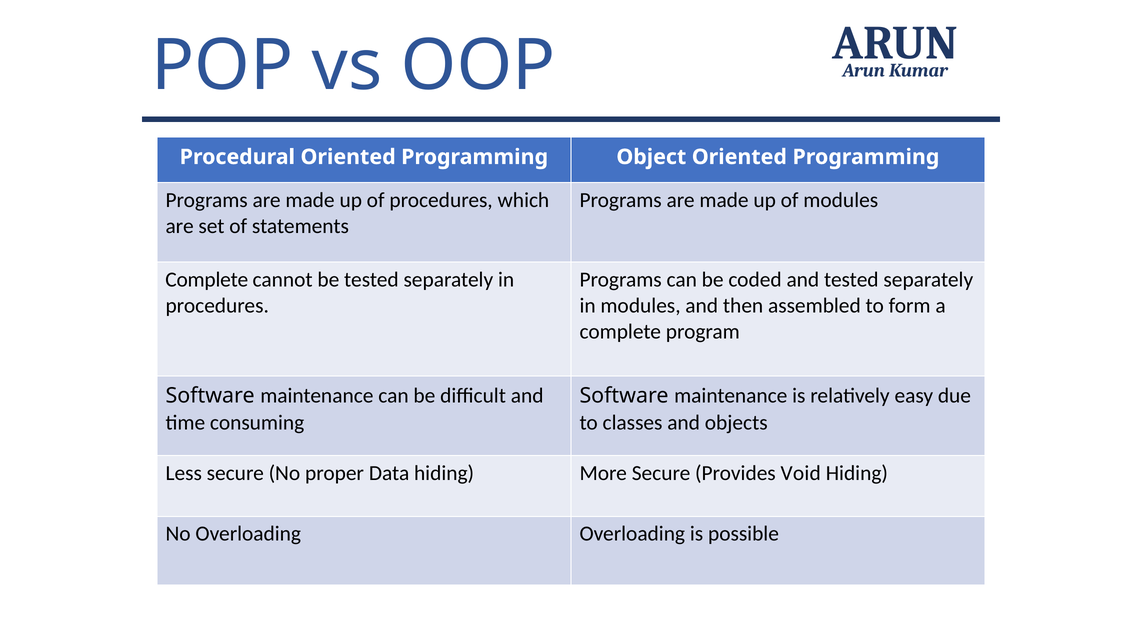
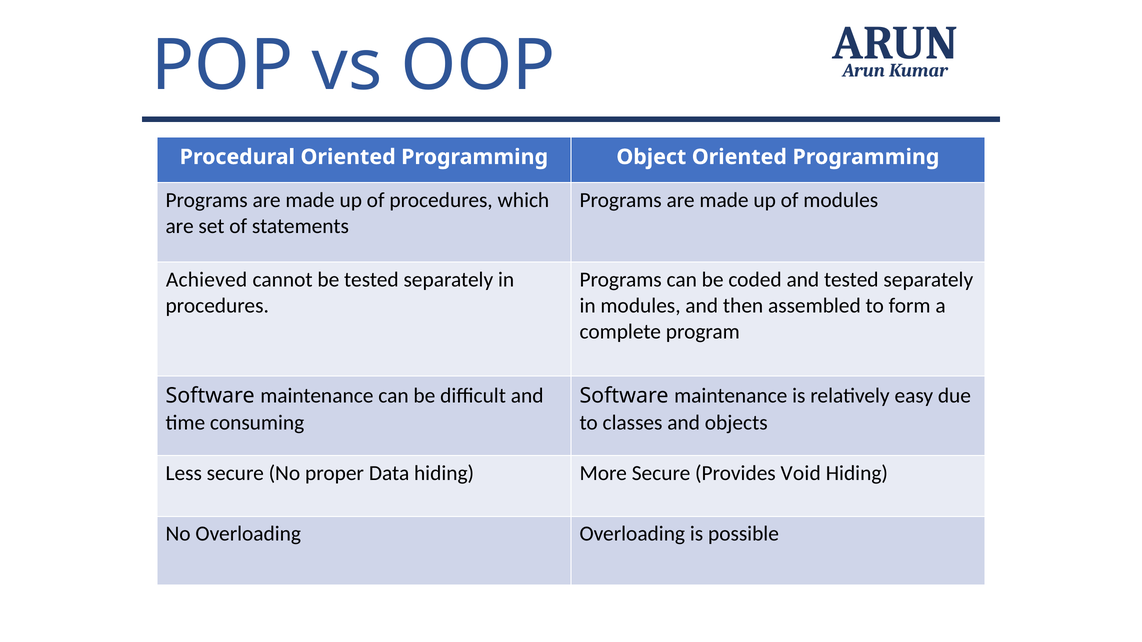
Complete: Complete -> Achieved (207, 280)
